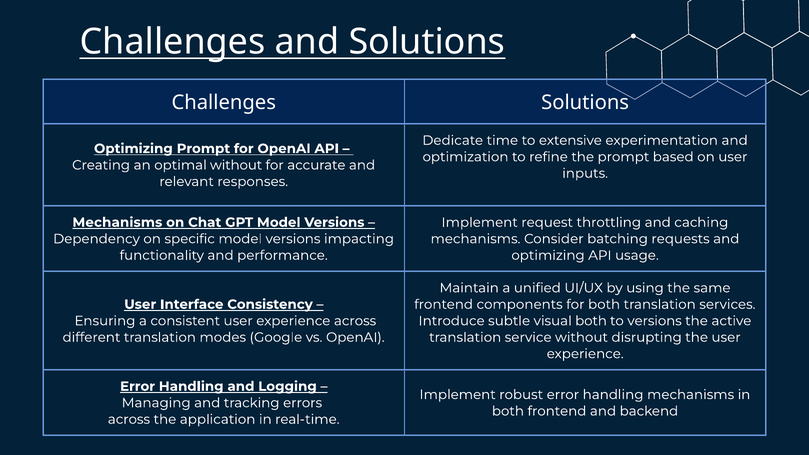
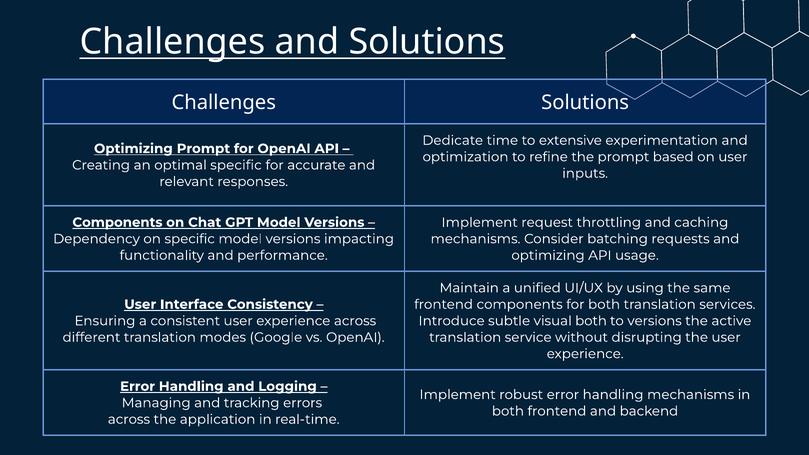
optimal without: without -> specific (236, 165)
Mechanisms: Mechanisms -> Components (117, 222)
